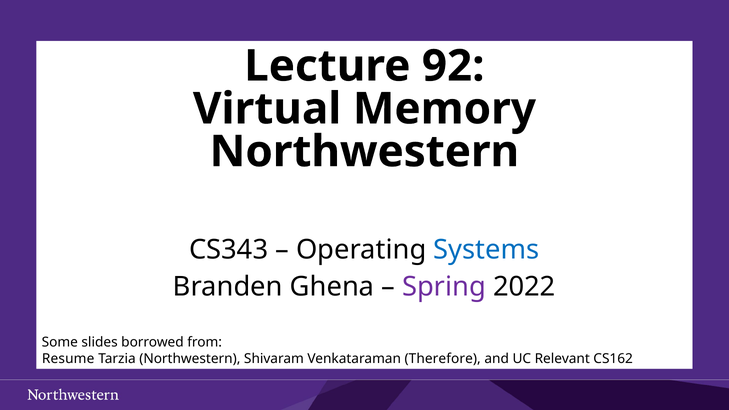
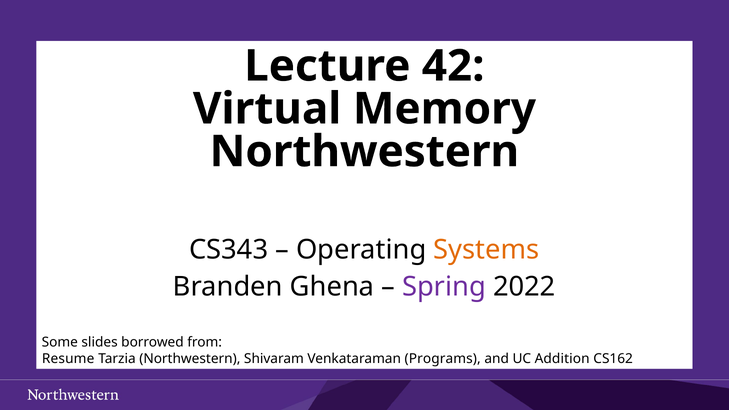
92: 92 -> 42 (453, 66)
Systems colour: blue -> orange (486, 250)
Therefore: Therefore -> Programs (443, 359)
Relevant: Relevant -> Addition (562, 359)
